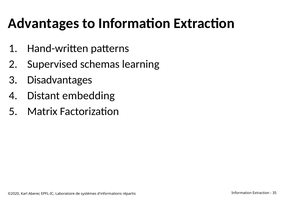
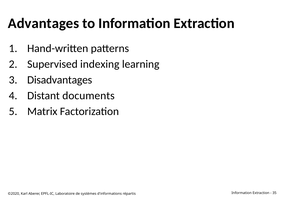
schemas: schemas -> indexing (100, 64)
embedding: embedding -> documents (89, 96)
